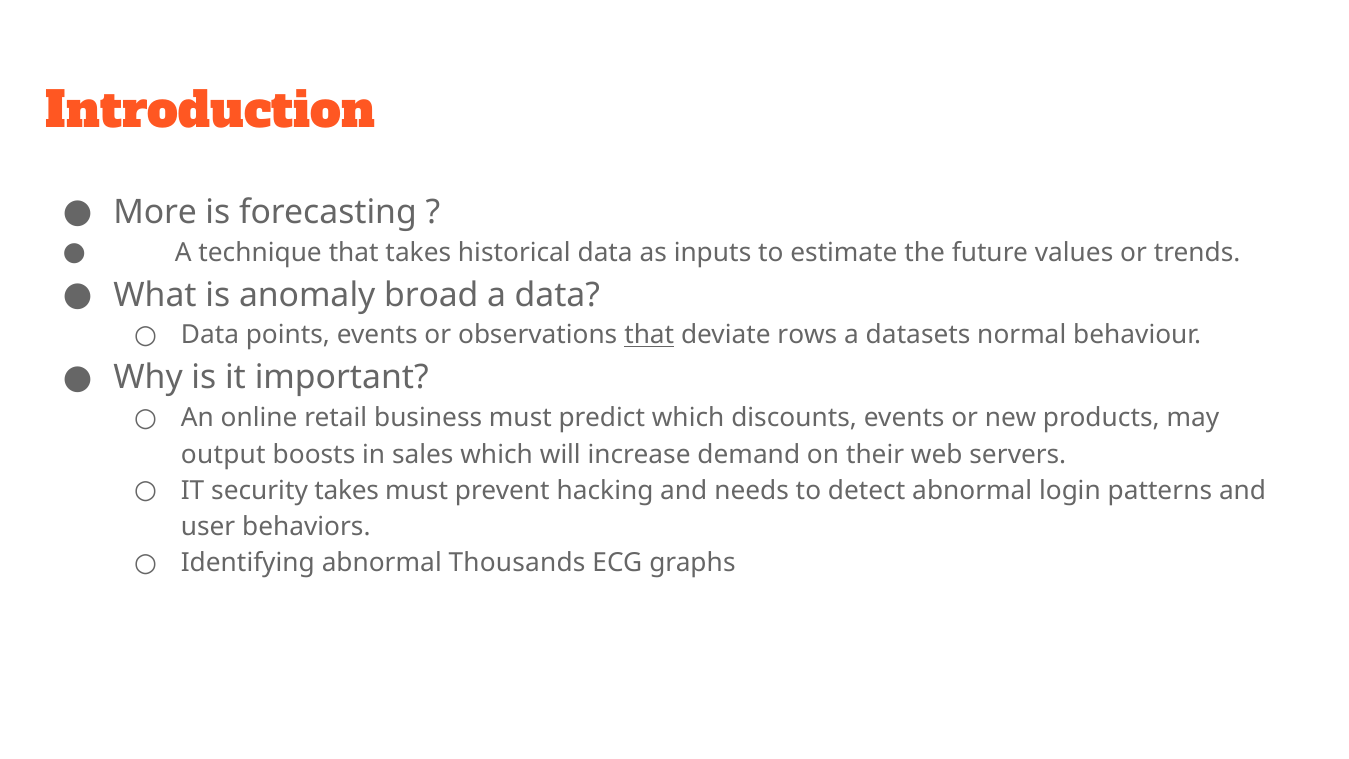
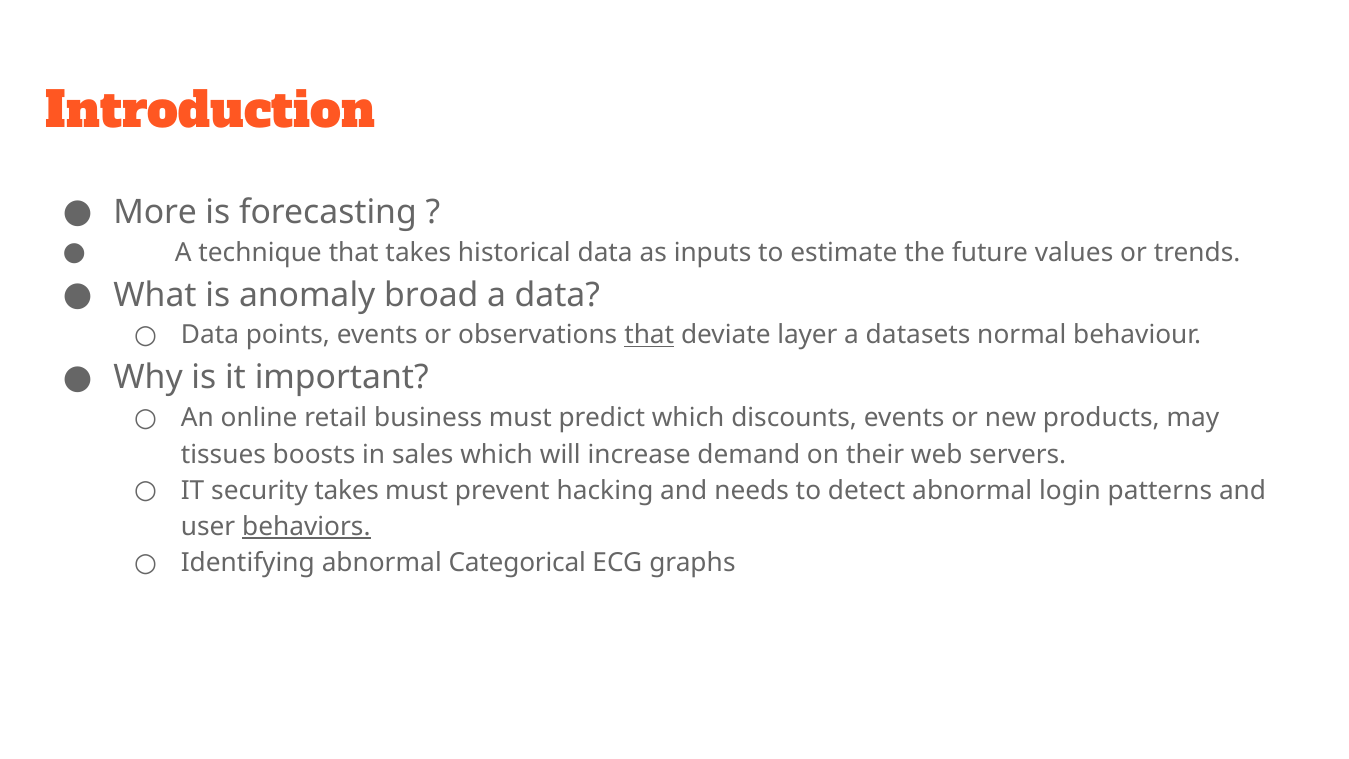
rows: rows -> layer (807, 335)
output: output -> tissues (223, 454)
behaviors underline: none -> present (306, 527)
Thousands: Thousands -> Categorical (517, 563)
